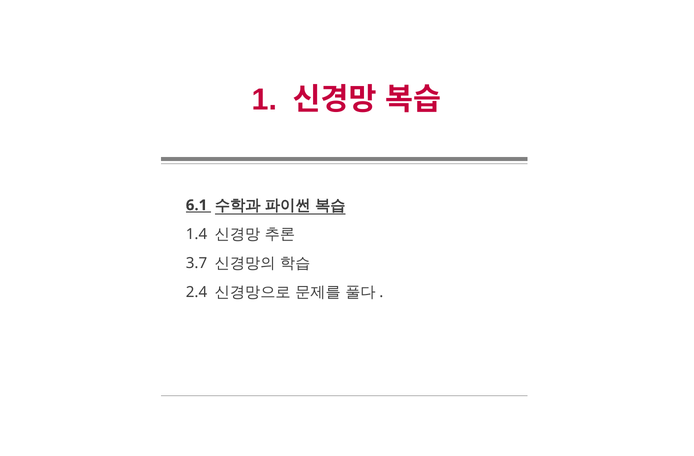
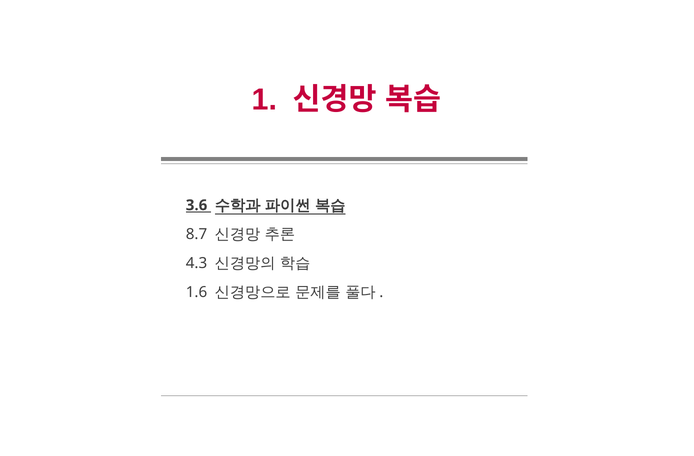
6.1: 6.1 -> 3.6 (197, 205)
1.4: 1.4 -> 8.7 (196, 234)
3.7: 3.7 -> 4.3 (196, 263)
2.4: 2.4 -> 1.6 (196, 292)
